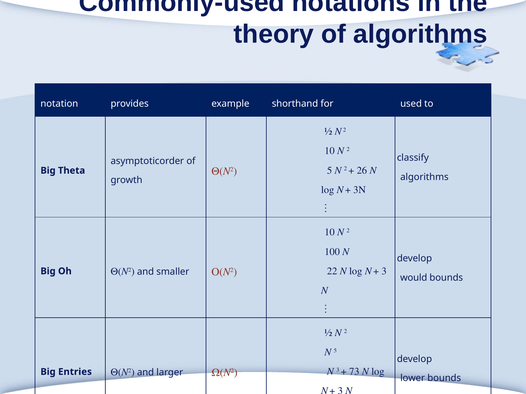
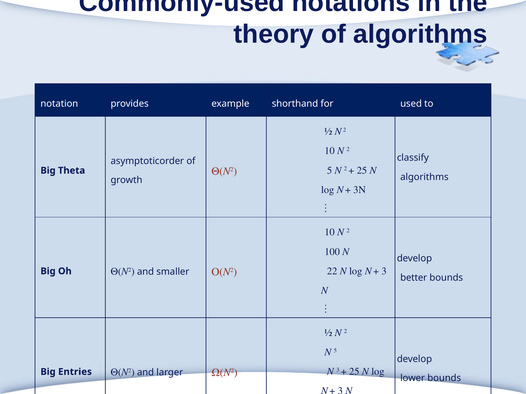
26: 26 -> 25 (362, 171)
would: would -> better (414, 278)
73: 73 -> 25 (354, 372)
